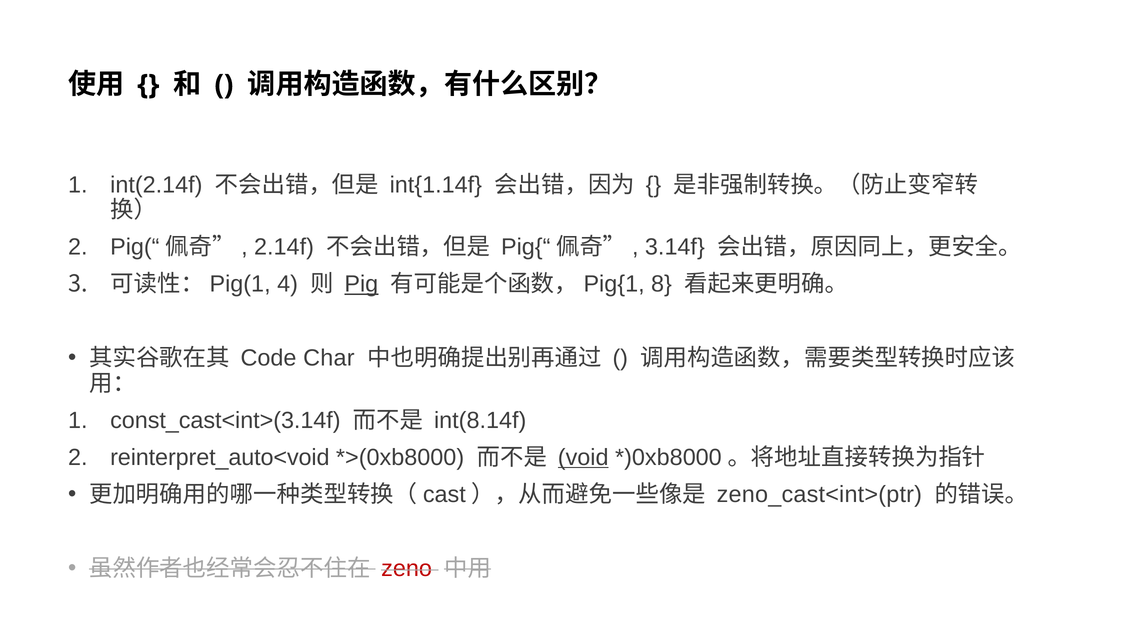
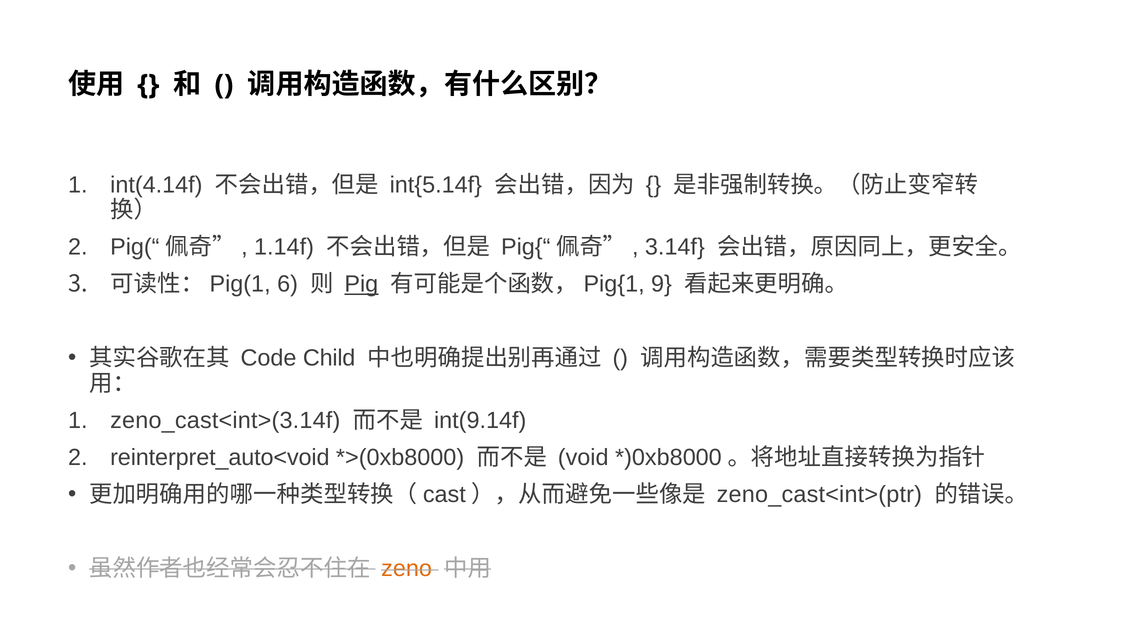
int(2.14f: int(2.14f -> int(4.14f (156, 185)
int{1.14f: int{1.14f -> int{5.14f (436, 185)
2.14f: 2.14f -> 1.14f (284, 247)
4: 4 -> 6 (288, 284)
8: 8 -> 9 (662, 284)
Char: Char -> Child (329, 358)
const_cast<int>(3.14f: const_cast<int>(3.14f -> zeno_cast<int>(3.14f (225, 420)
int(8.14f: int(8.14f -> int(9.14f (480, 420)
void underline: present -> none (583, 457)
zeno colour: red -> orange (407, 568)
